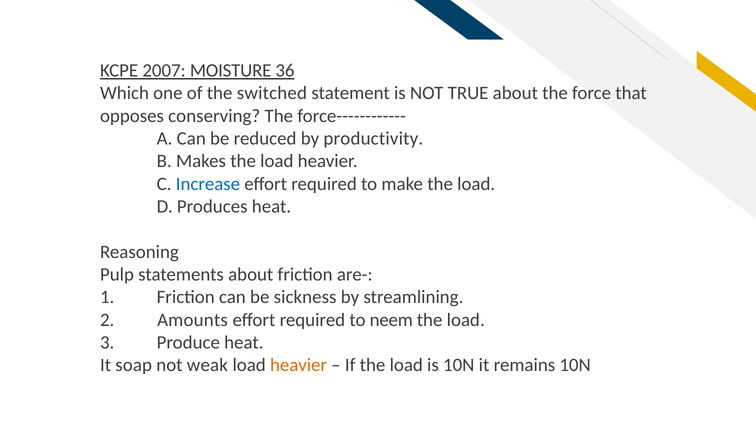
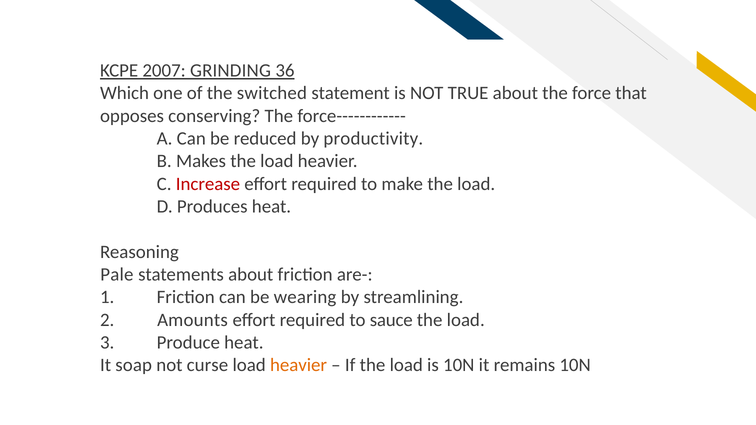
MOISTURE: MOISTURE -> GRINDING (230, 71)
Increase colour: blue -> red (208, 184)
Pulp: Pulp -> Pale (117, 275)
sickness: sickness -> wearing (305, 297)
neem: neem -> sauce (391, 320)
weak: weak -> curse (207, 365)
